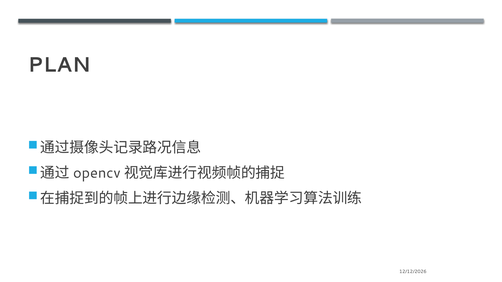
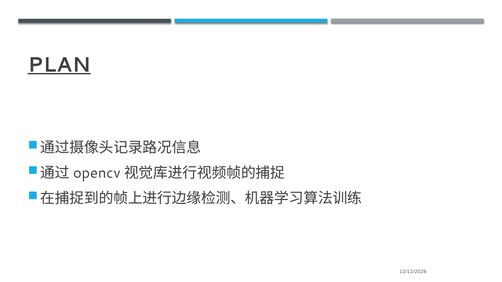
PLAN underline: none -> present (59, 65)
